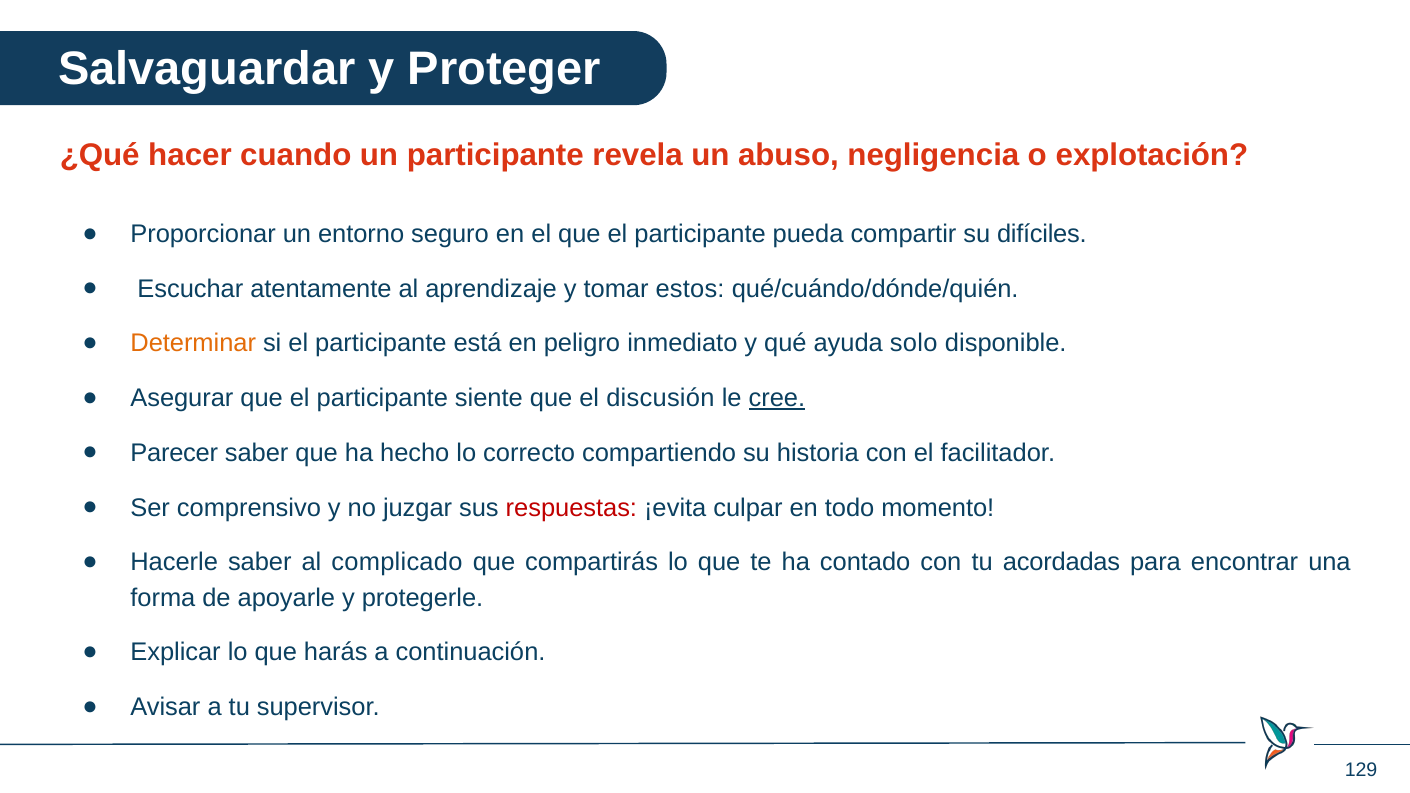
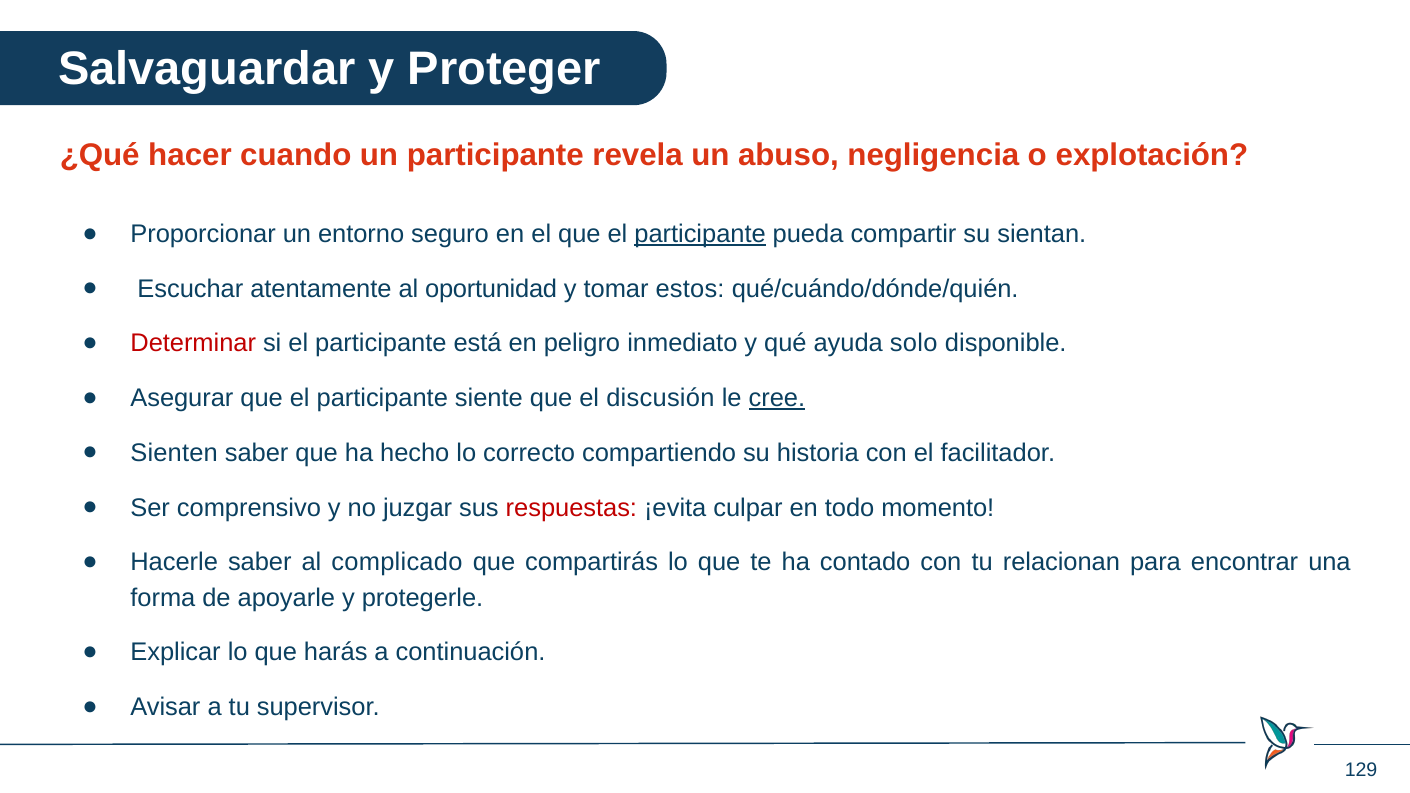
participante underline: none -> present (700, 234)
difíciles: difíciles -> sientan (1042, 234)
aprendizaje: aprendizaje -> oportunidad (491, 289)
Determinar colour: orange -> red (193, 344)
Parecer: Parecer -> Sienten (174, 453)
acordadas: acordadas -> relacionan (1061, 563)
